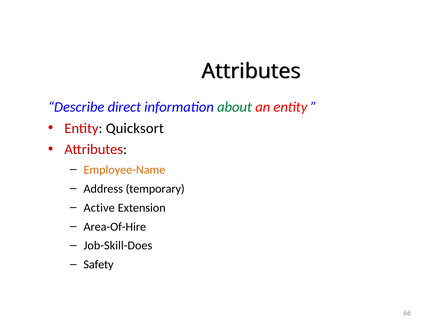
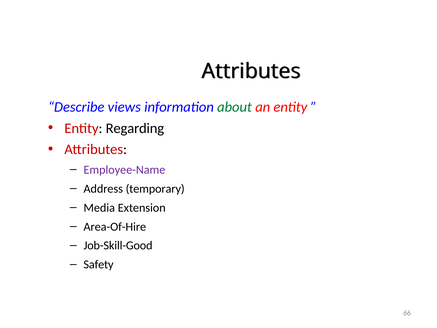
direct: direct -> views (124, 107)
Quicksort: Quicksort -> Regarding (135, 128)
Employee-Name colour: orange -> purple (124, 170)
Active: Active -> Media (99, 208)
Job-Skill-Does: Job-Skill-Does -> Job-Skill-Good (118, 245)
